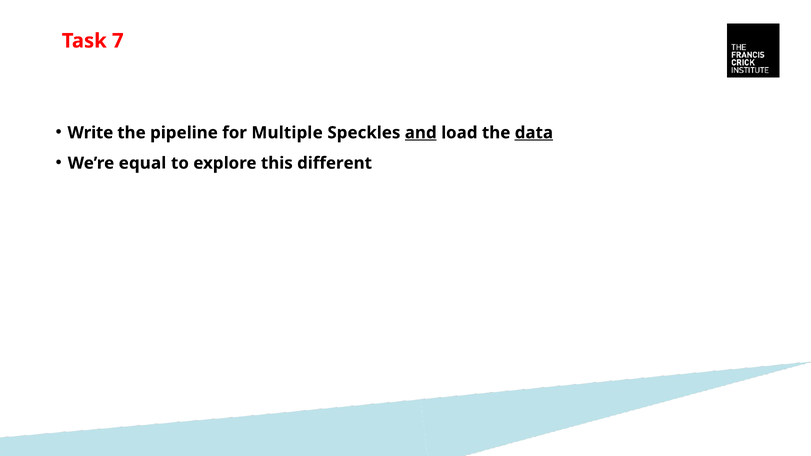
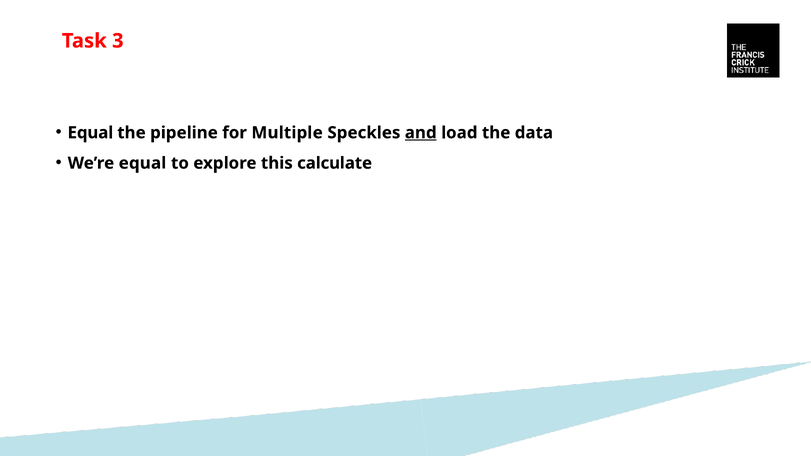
7: 7 -> 3 (118, 41)
Write: Write -> Equal (90, 133)
data underline: present -> none (534, 133)
different: different -> calculate (335, 163)
